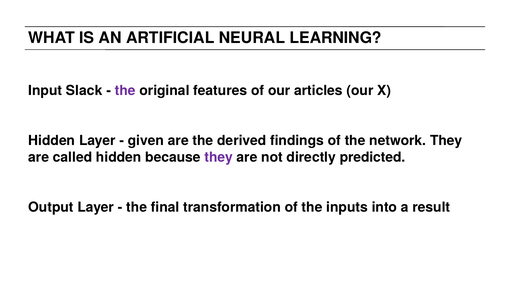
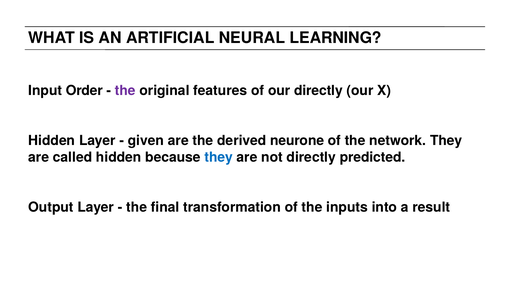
Slack: Slack -> Order (84, 90)
our articles: articles -> directly (318, 90)
findings: findings -> neurone (297, 140)
they colour: purple -> blue (219, 157)
